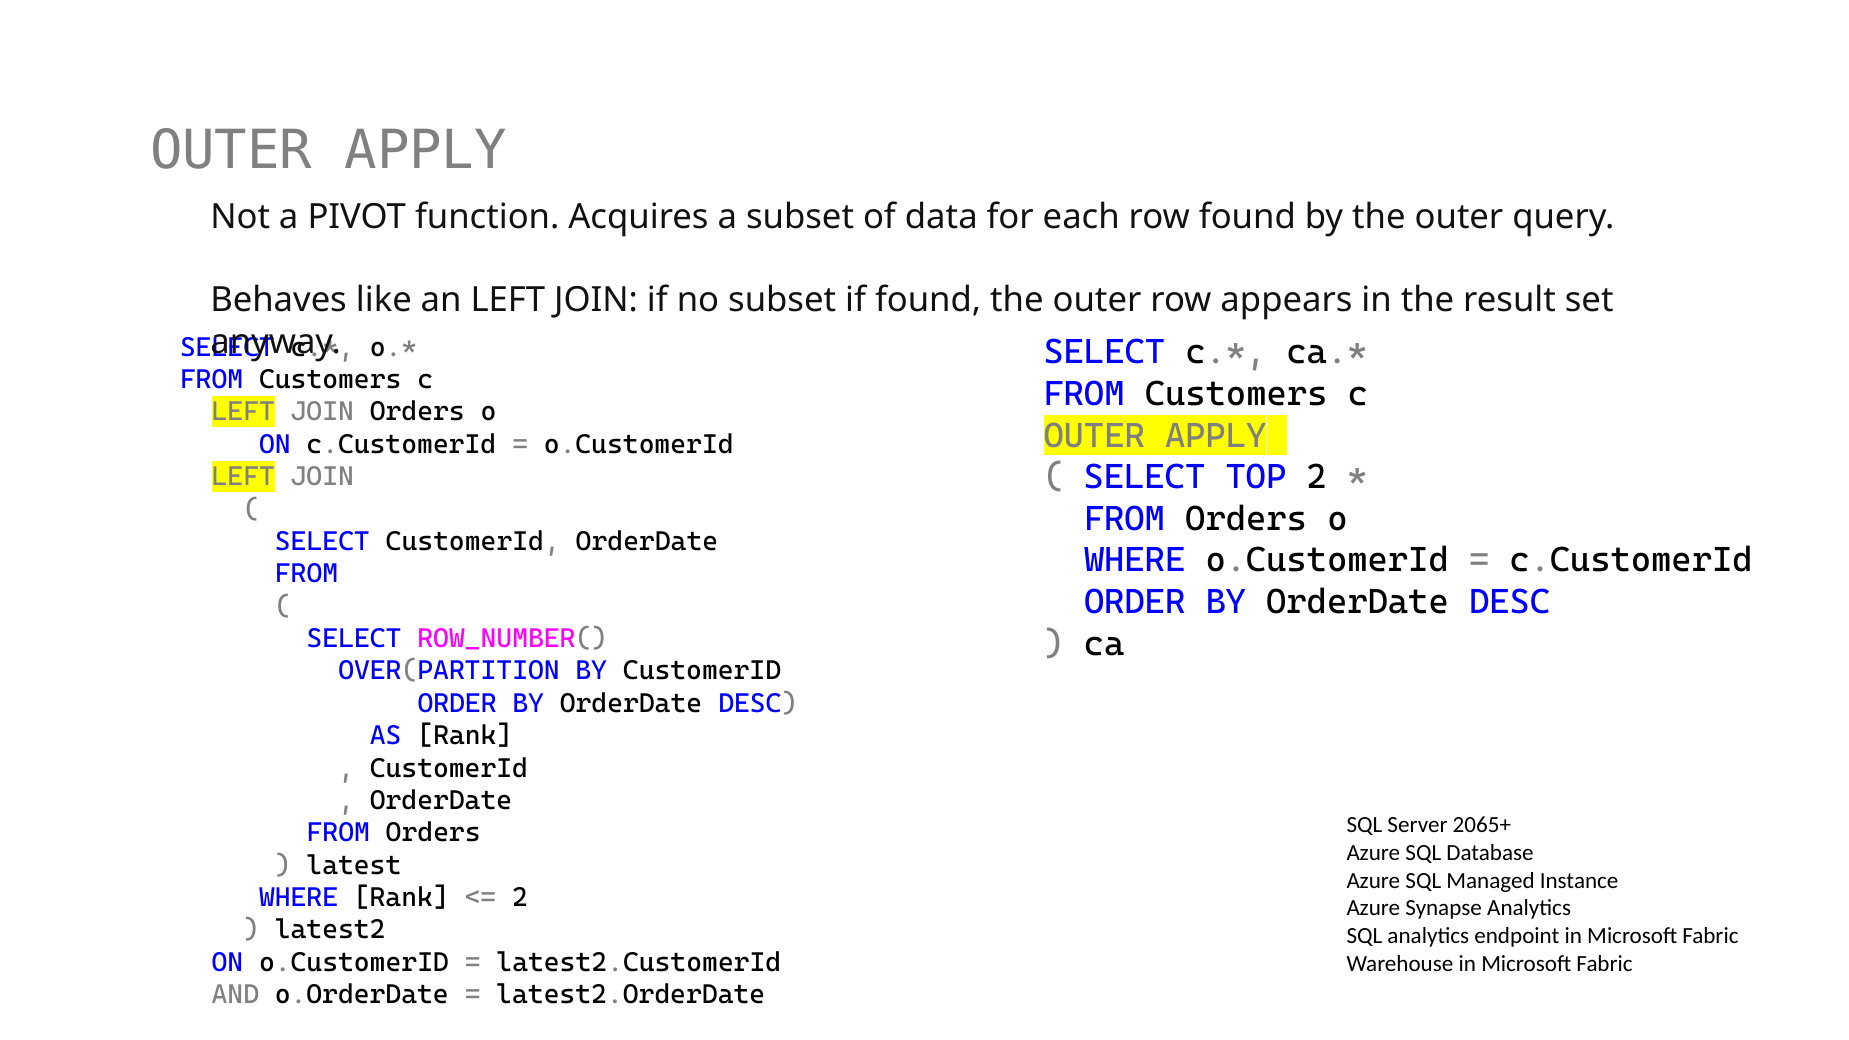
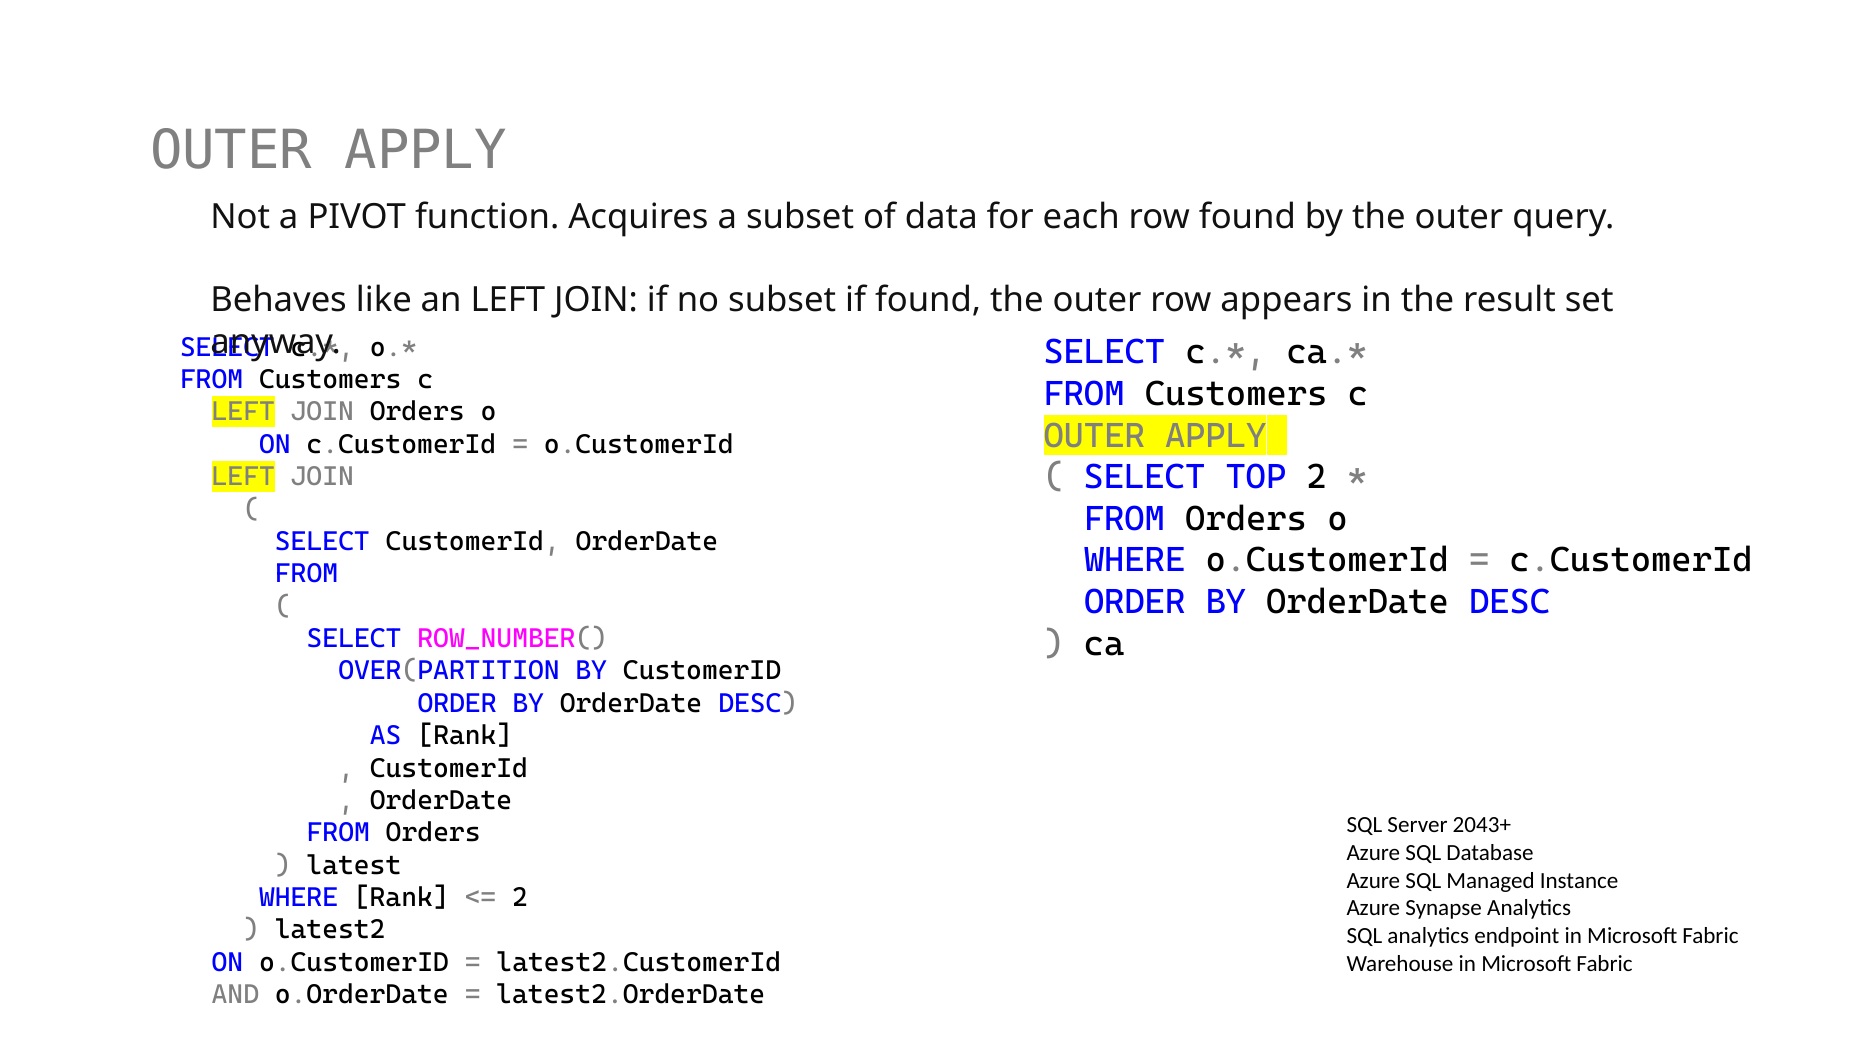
2065+: 2065+ -> 2043+ (1482, 825)
